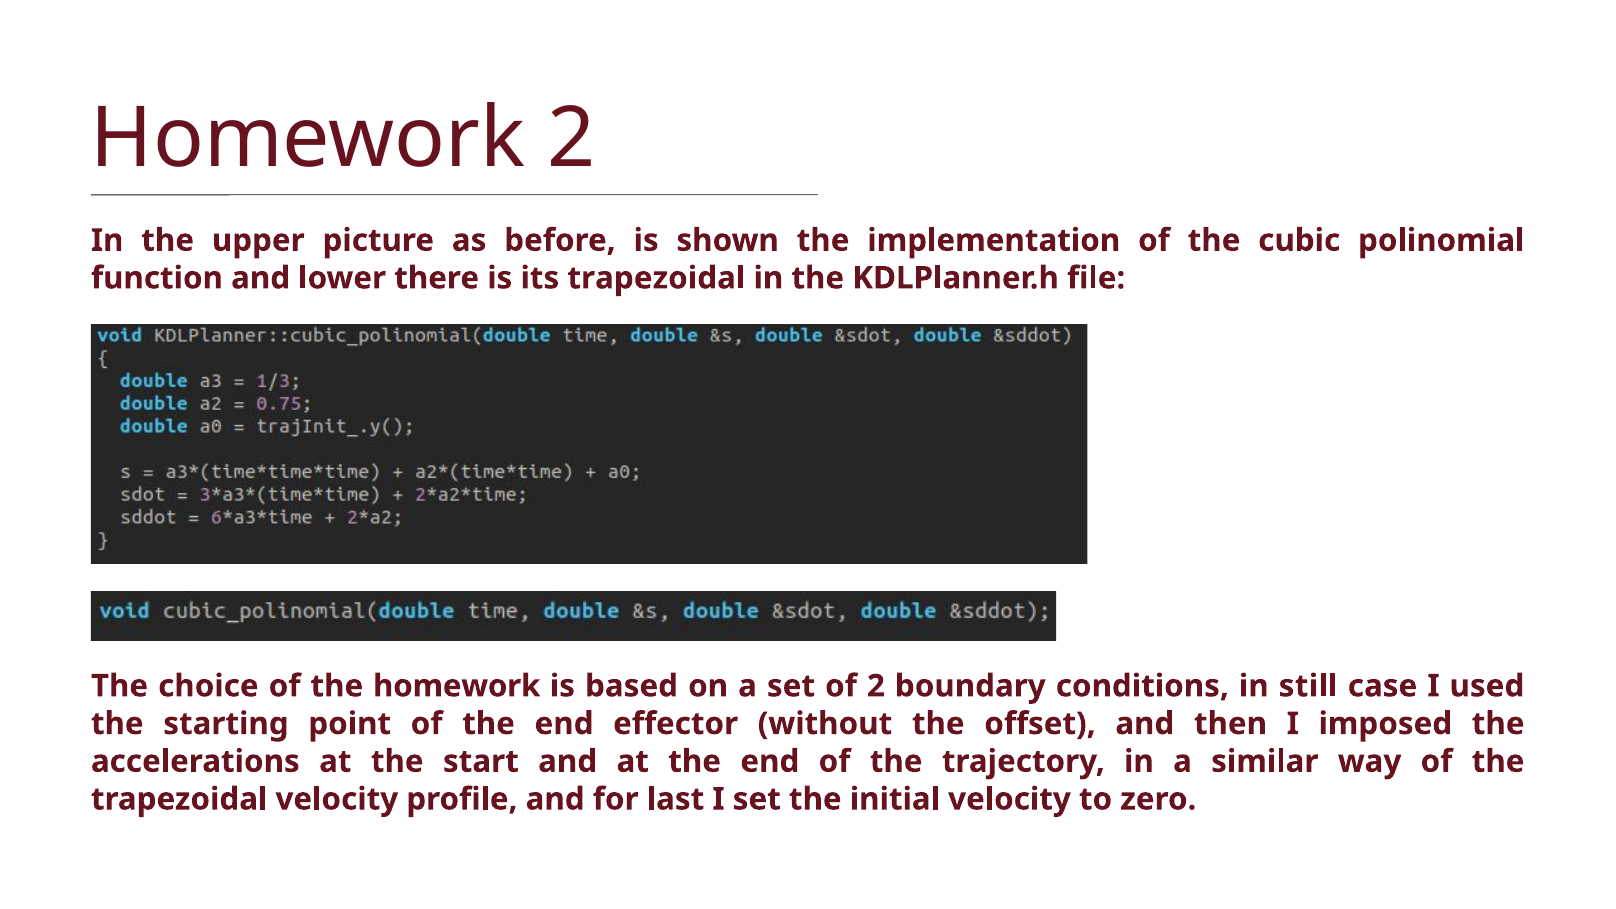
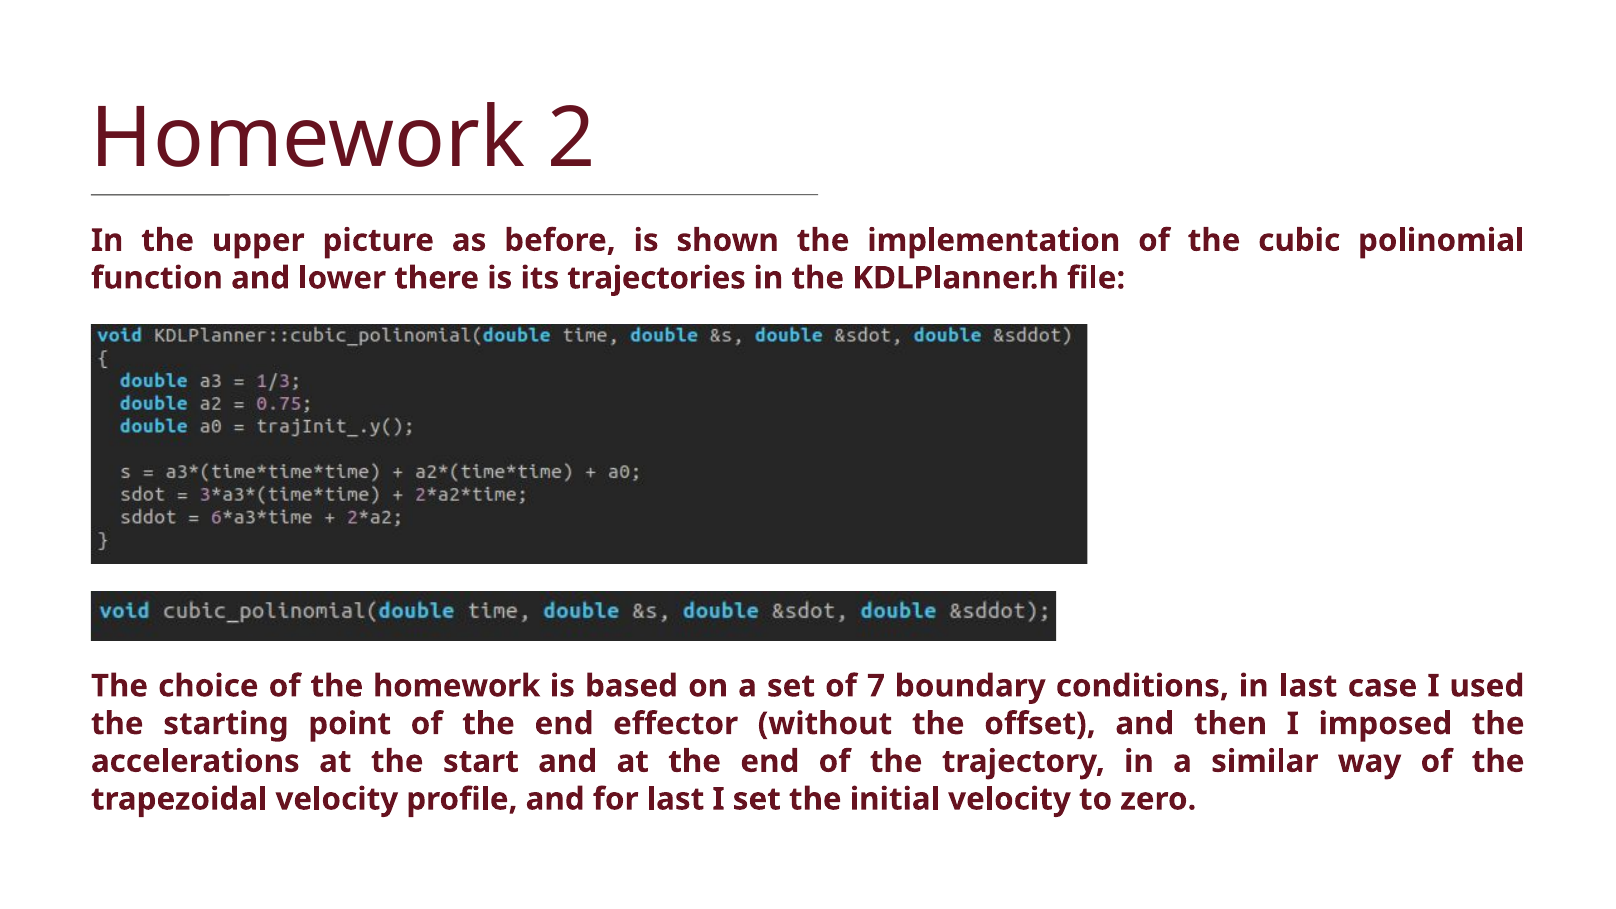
its trapezoidal: trapezoidal -> trajectories (656, 278)
of 2: 2 -> 7 (876, 686)
in still: still -> last (1308, 686)
